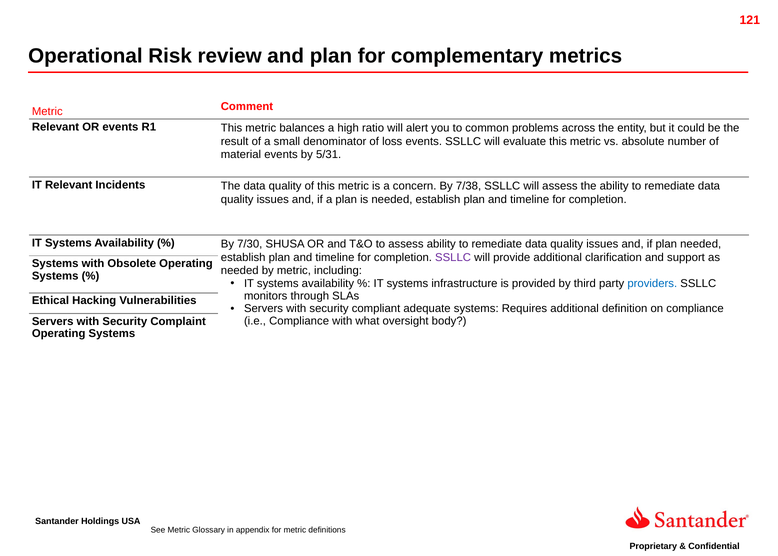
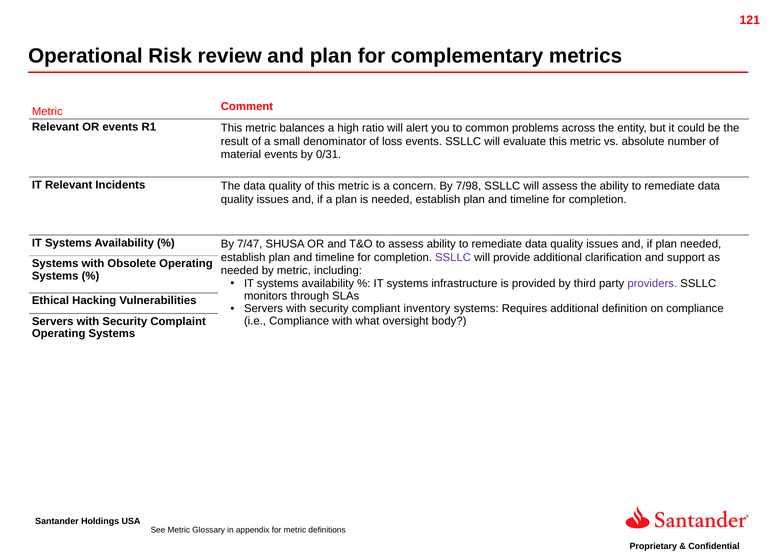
5/31: 5/31 -> 0/31 (329, 155)
7/38: 7/38 -> 7/98 (469, 186)
7/30: 7/30 -> 7/47 (250, 244)
providers colour: blue -> purple (652, 283)
adequate: adequate -> inventory (427, 308)
